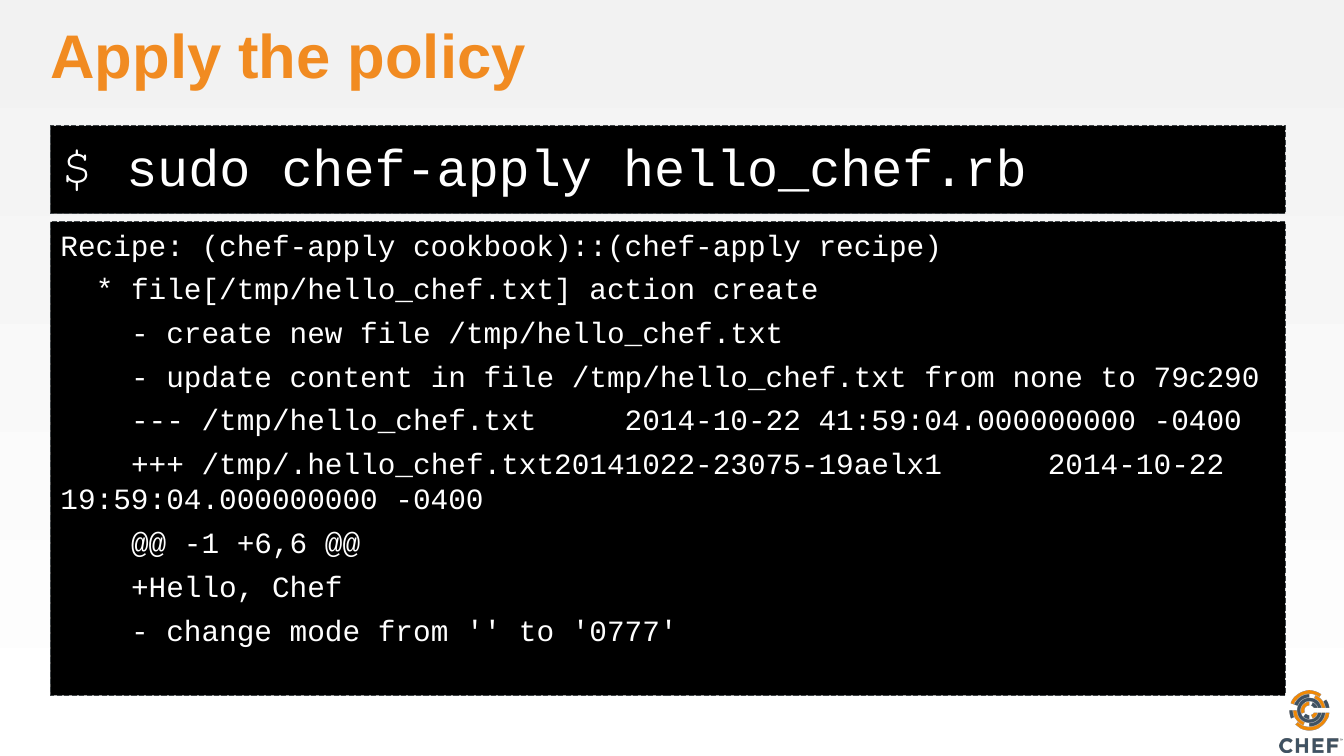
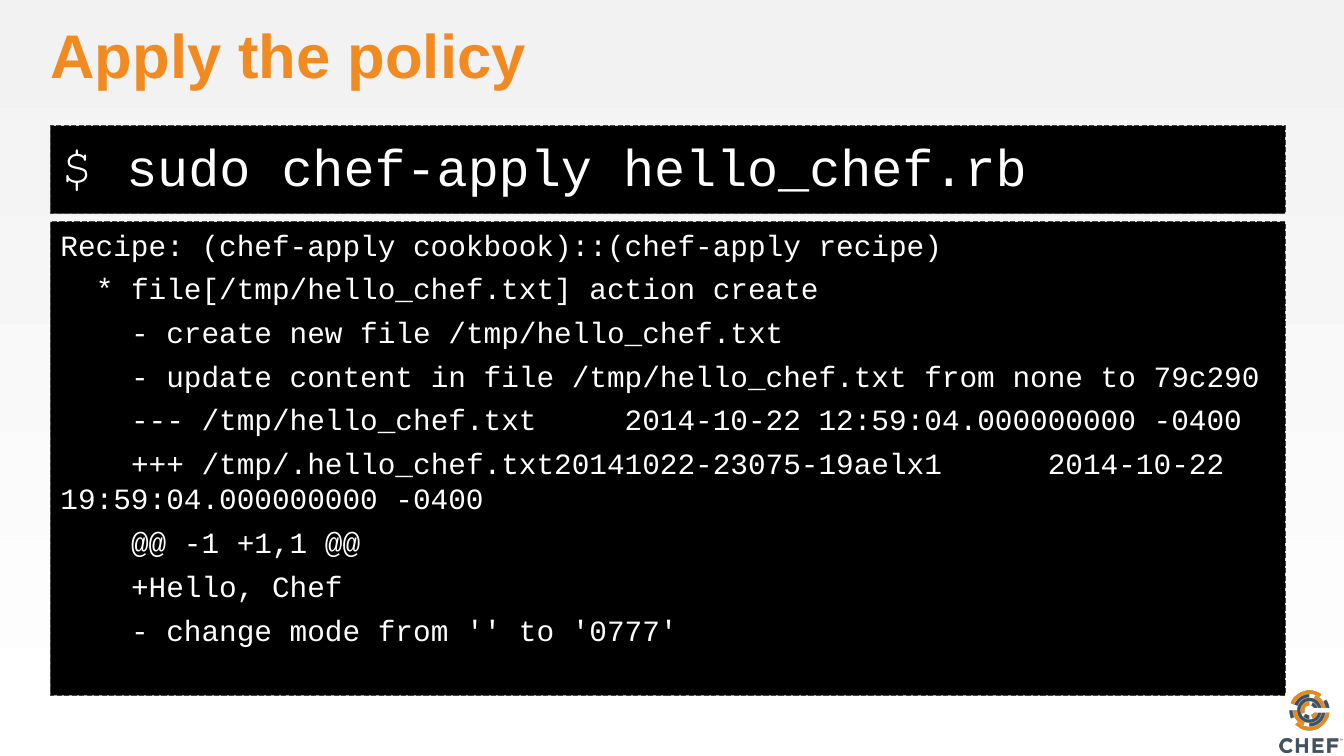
41:59:04.000000000: 41:59:04.000000000 -> 12:59:04.000000000 (977, 421)
+6,6: +6,6 -> +1,1 (272, 544)
